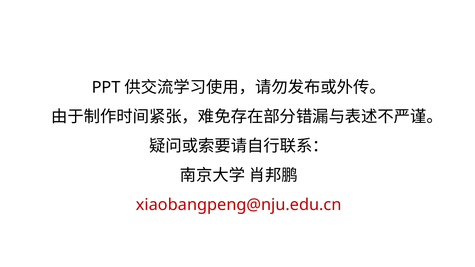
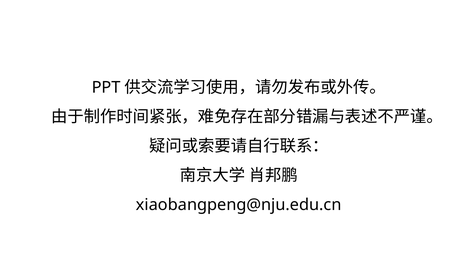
xiaobangpeng@nju.edu.cn colour: red -> black (239, 205)
